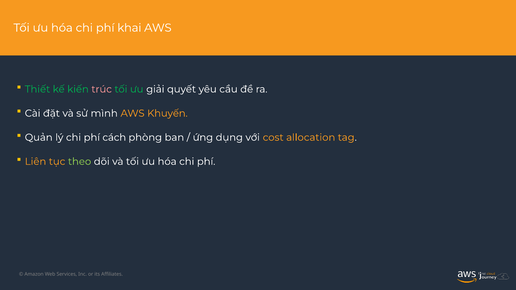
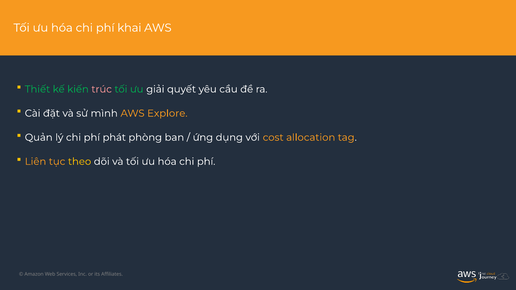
Khuyến: Khuyến -> Explore (167, 113)
cách: cách -> phát (114, 138)
theo colour: light green -> yellow (80, 162)
